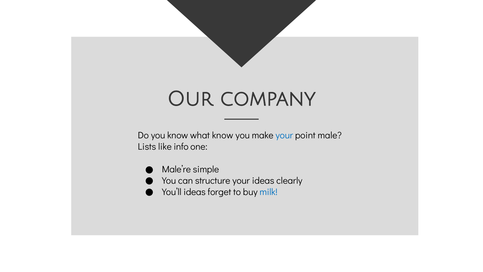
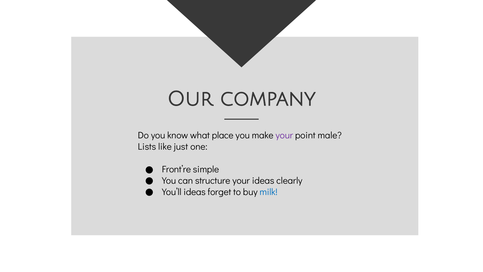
what know: know -> place (223, 135)
your colour: blue -> purple (284, 135)
info: info -> just (181, 147)
Male’re: Male’re -> Front’re (176, 169)
